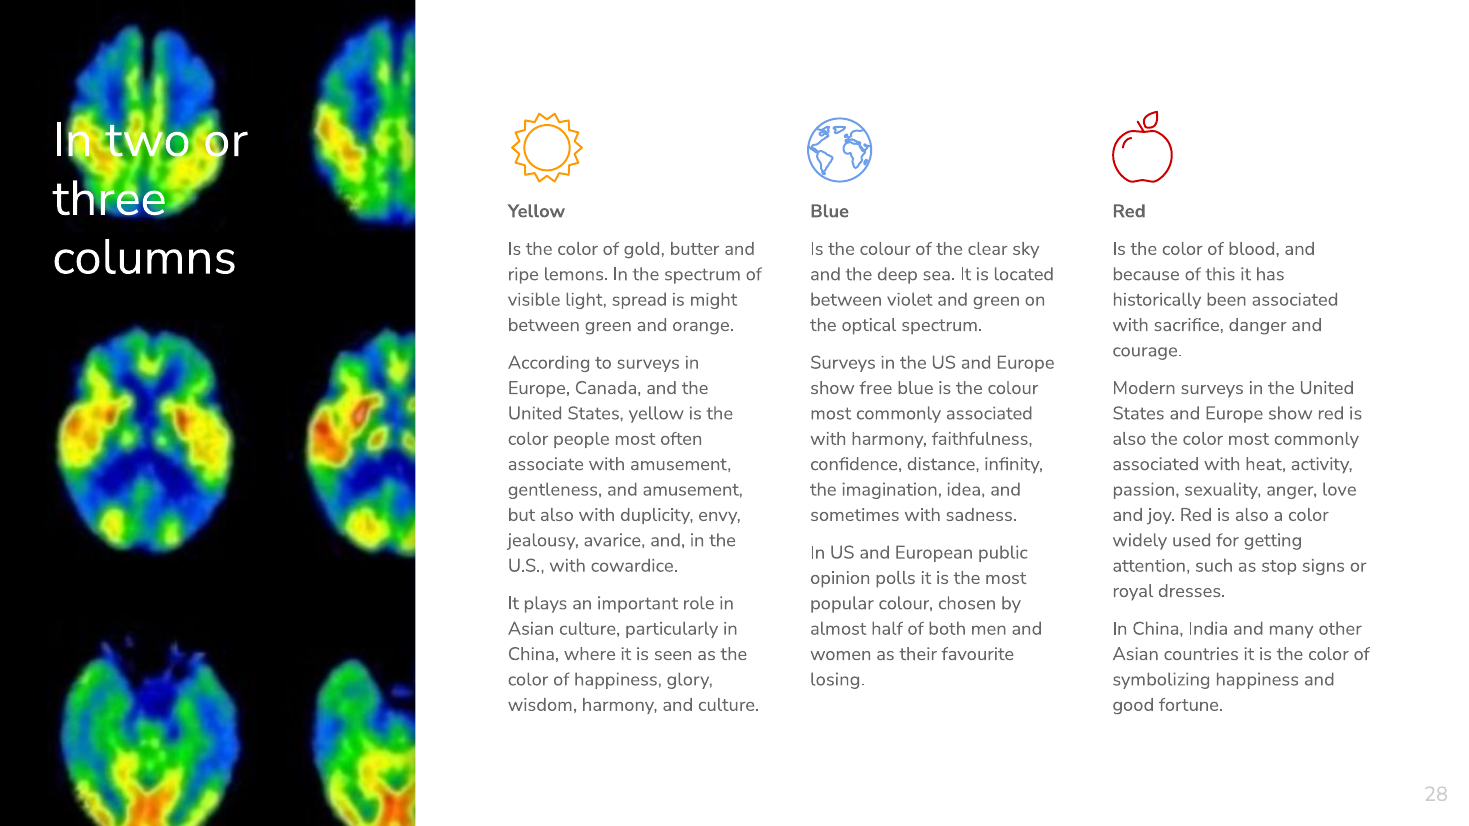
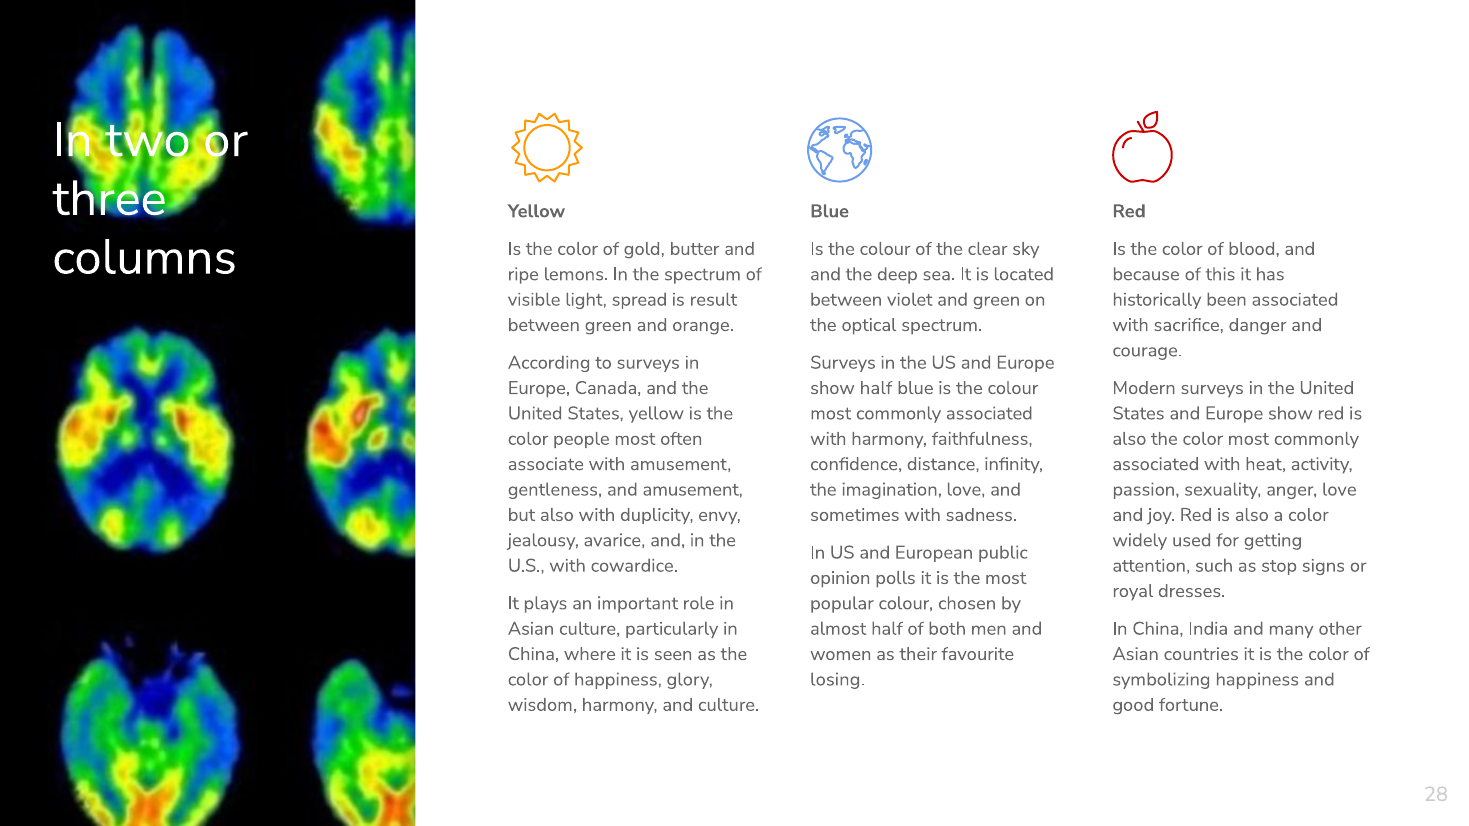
might: might -> result (713, 300)
show free: free -> half (876, 388)
imagination idea: idea -> love (966, 490)
